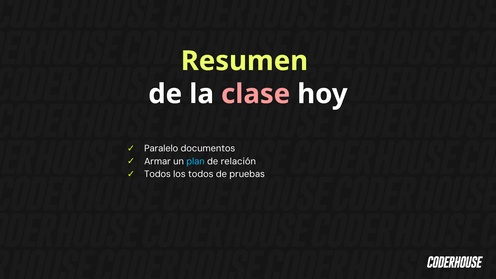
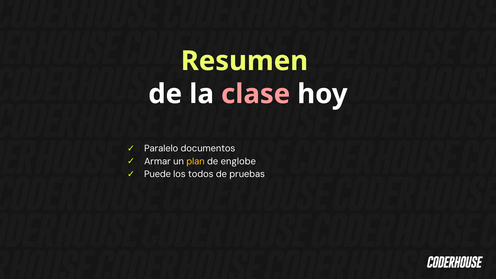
plan colour: light blue -> yellow (196, 161)
relación: relación -> englobe (238, 161)
Todos: Todos -> Puede (158, 174)
